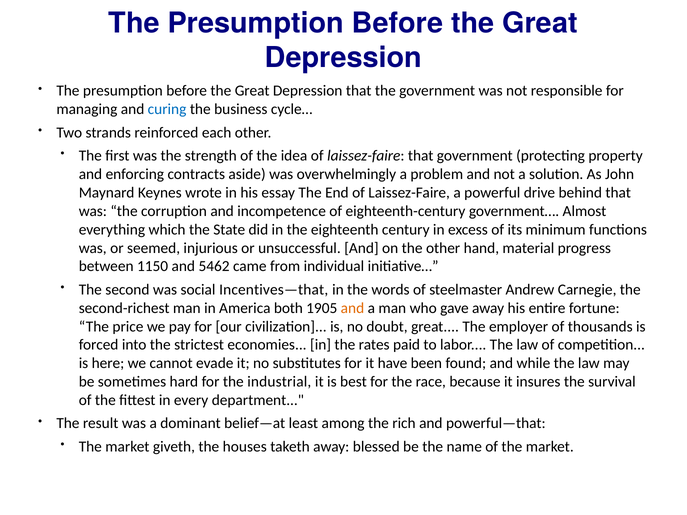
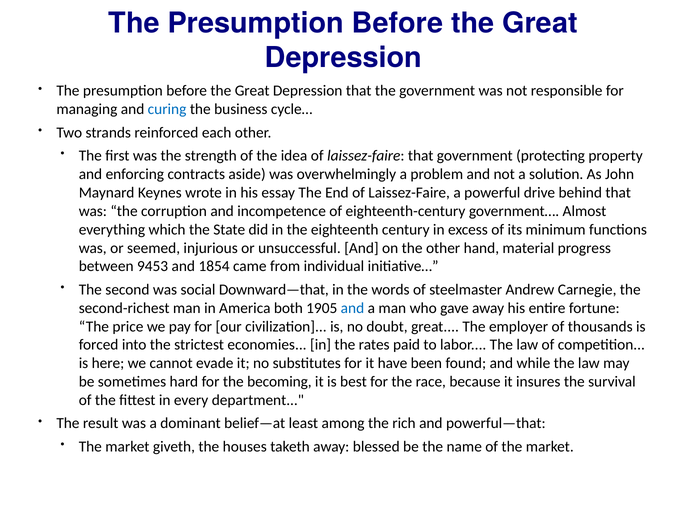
1150: 1150 -> 9453 (153, 267)
5462: 5462 -> 1854 (214, 267)
Incentives—that: Incentives—that -> Downward—that (274, 290)
and colour: orange -> blue (352, 308)
industrial: industrial -> becoming (279, 382)
